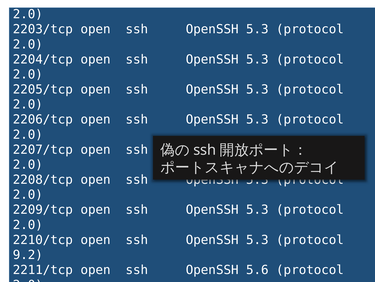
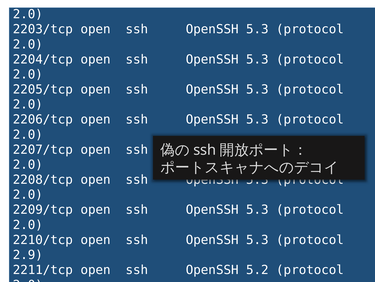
9.2: 9.2 -> 2.9 (28, 254)
5.6: 5.6 -> 5.2 (257, 269)
